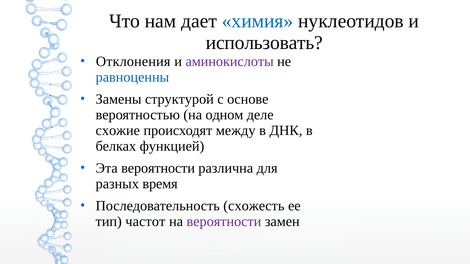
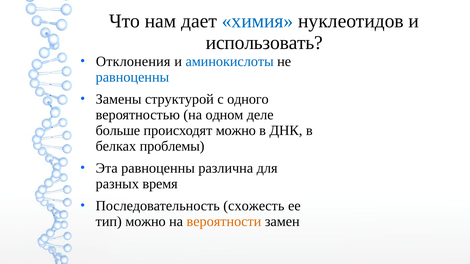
аминокислоты colour: purple -> blue (230, 62)
основе: основе -> одного (248, 99)
схожие: схожие -> больше (118, 131)
происходят между: между -> можно (236, 131)
функцией: функцией -> проблемы (172, 146)
Эта вероятности: вероятности -> равноценны (158, 168)
тип частот: частот -> можно (146, 222)
вероятности colour: purple -> orange (224, 222)
